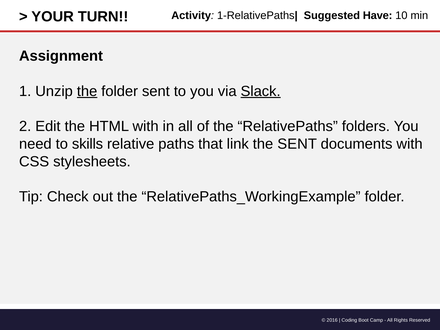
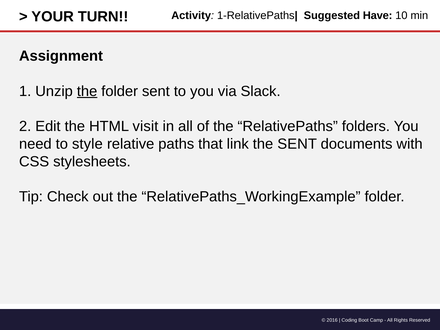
Slack underline: present -> none (261, 91)
HTML with: with -> visit (145, 126)
skills: skills -> style (87, 144)
